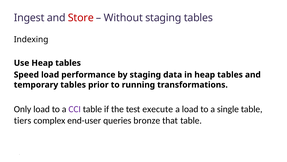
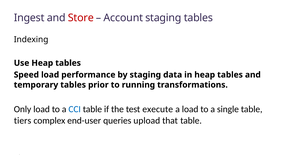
Without: Without -> Account (123, 18)
CCI colour: purple -> blue (75, 109)
bronze: bronze -> upload (147, 120)
